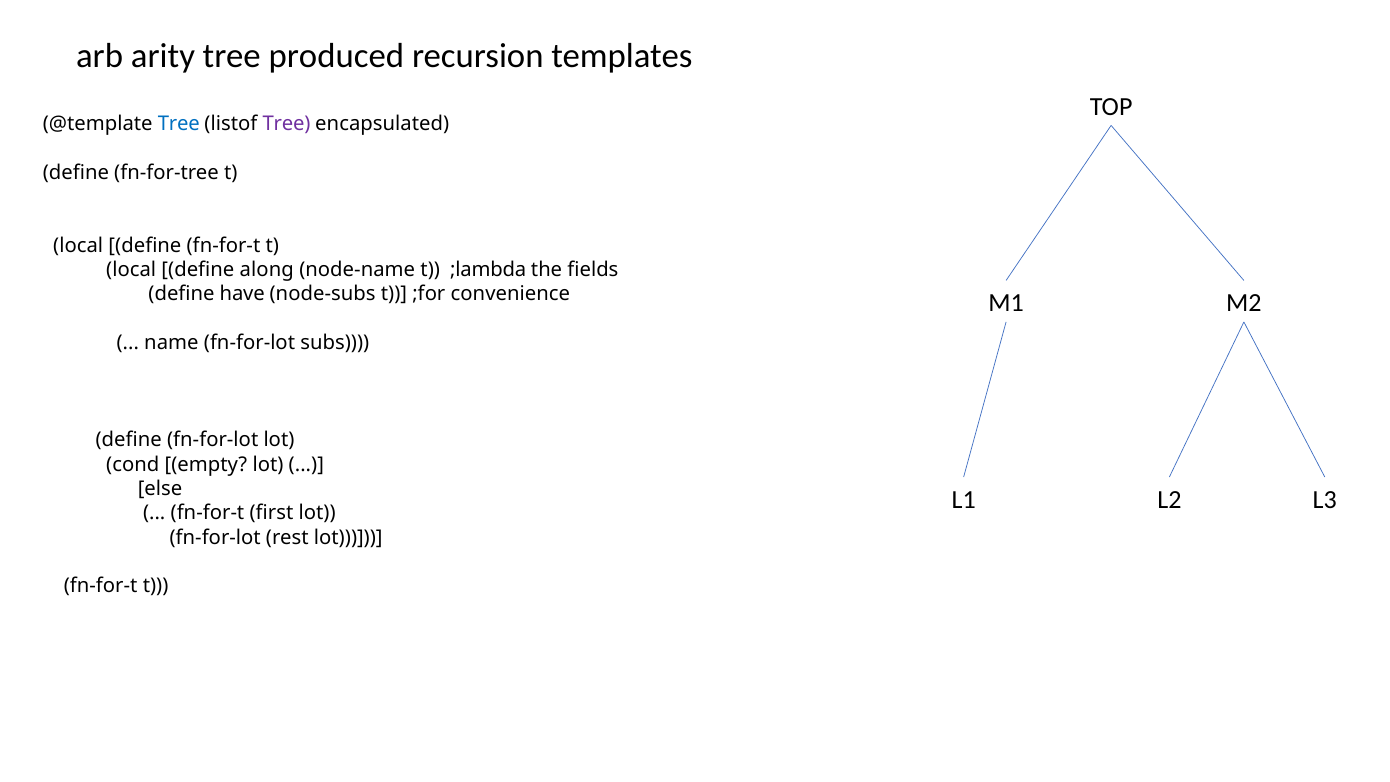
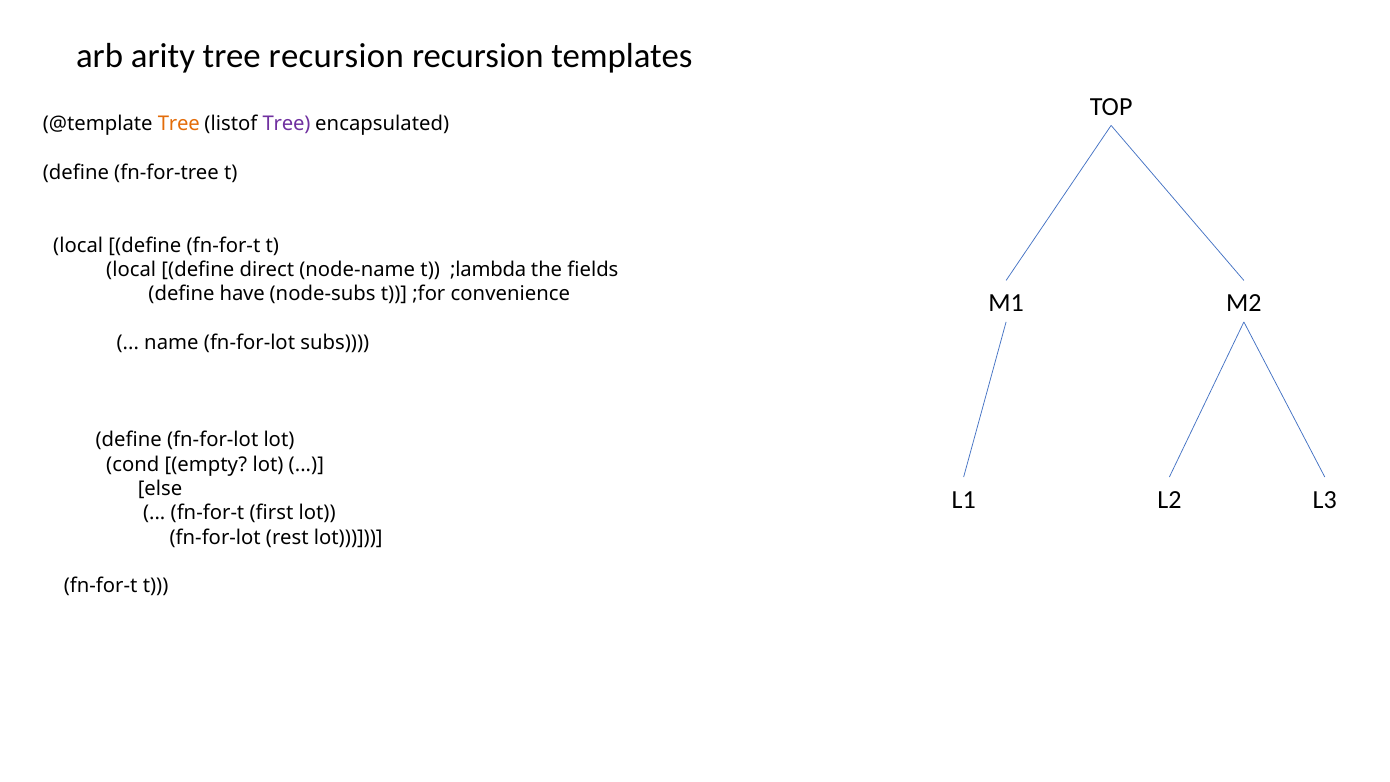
tree produced: produced -> recursion (336, 56)
Tree colour: blue -> orange (179, 124)
along: along -> direct (267, 270)
